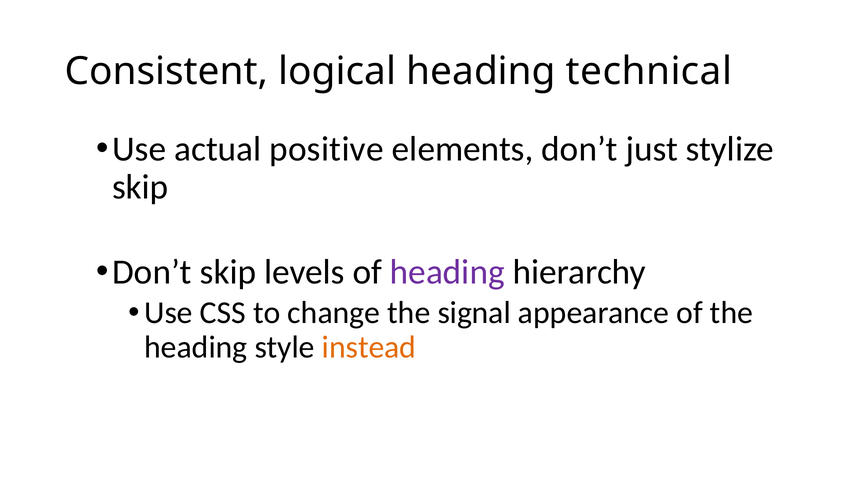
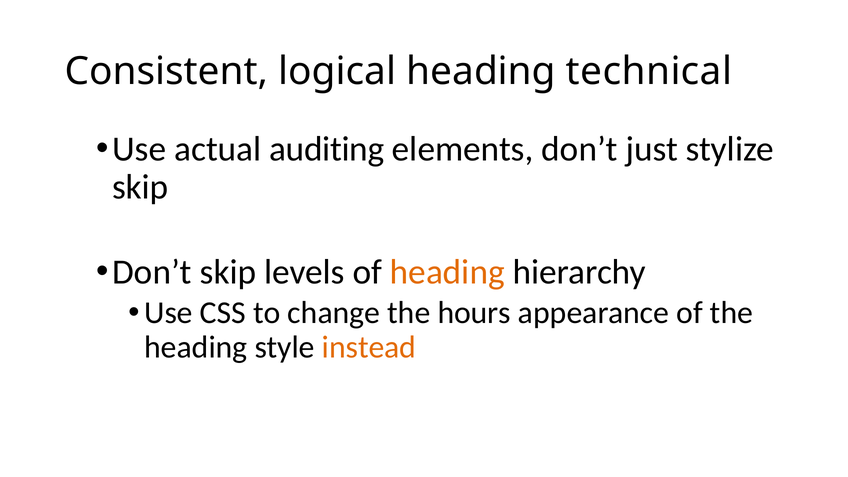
positive: positive -> auditing (327, 149)
heading colour: purple -> orange (447, 272)
signal: signal -> hours (474, 313)
